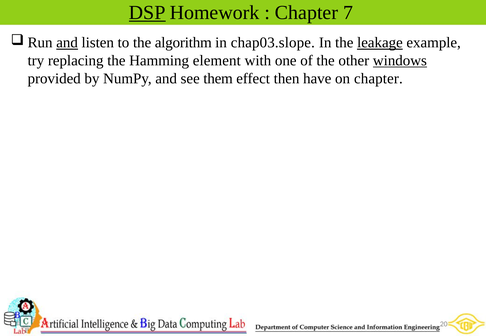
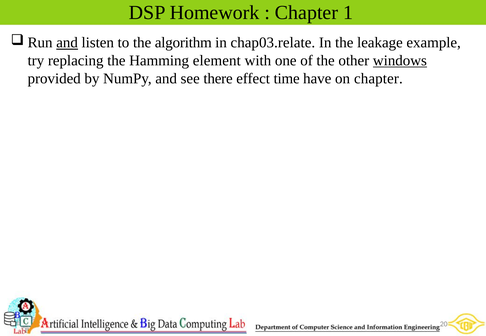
DSP underline: present -> none (147, 13)
7: 7 -> 1 (348, 13)
chap03.slope: chap03.slope -> chap03.relate (273, 43)
leakage underline: present -> none (380, 43)
them: them -> there (218, 79)
then: then -> time (287, 79)
